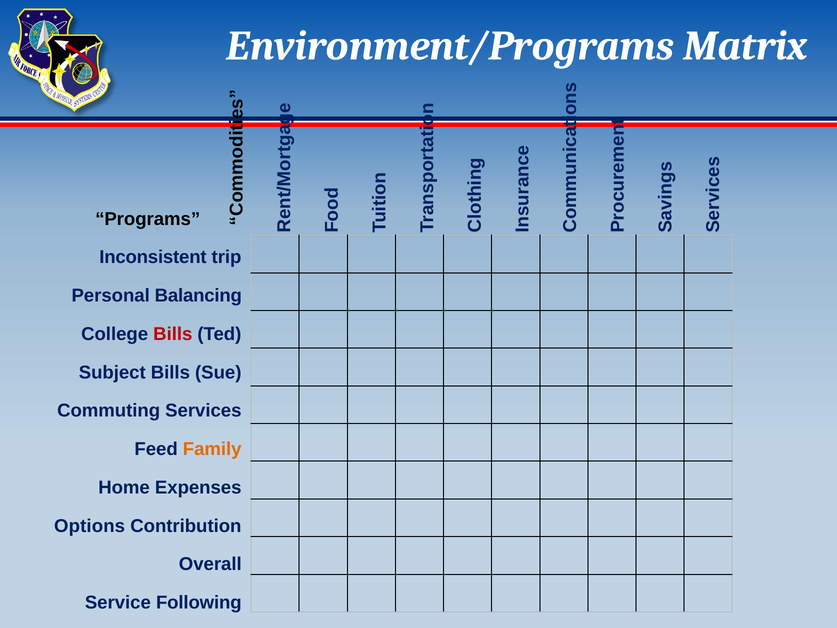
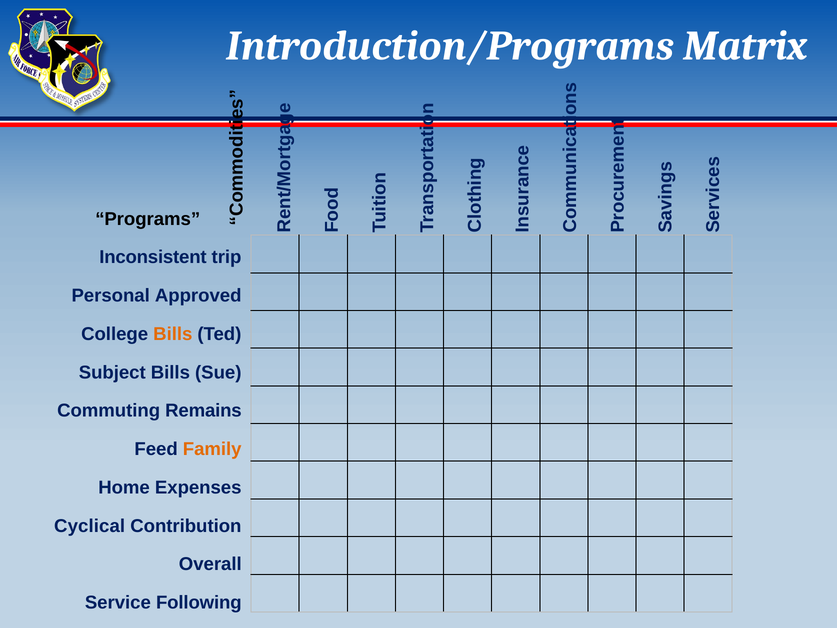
Environment/Programs: Environment/Programs -> Introduction/Programs (450, 46)
Balancing: Balancing -> Approved (198, 296)
Bills colour: red -> orange (173, 334)
Services: Services -> Remains (203, 411)
Options: Options -> Cyclical (90, 526)
